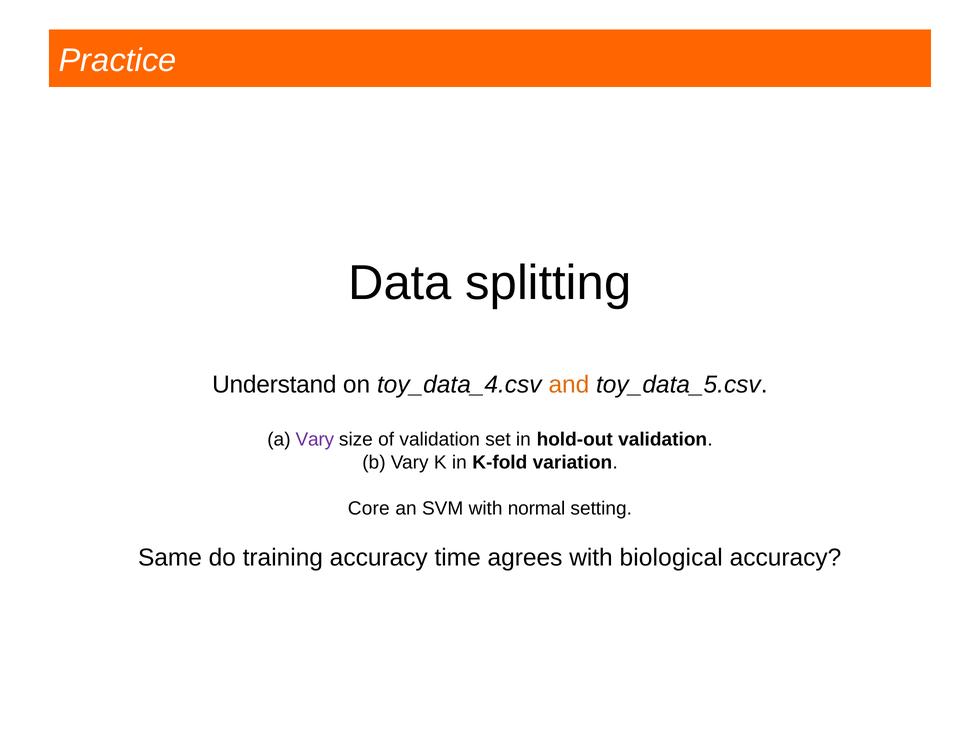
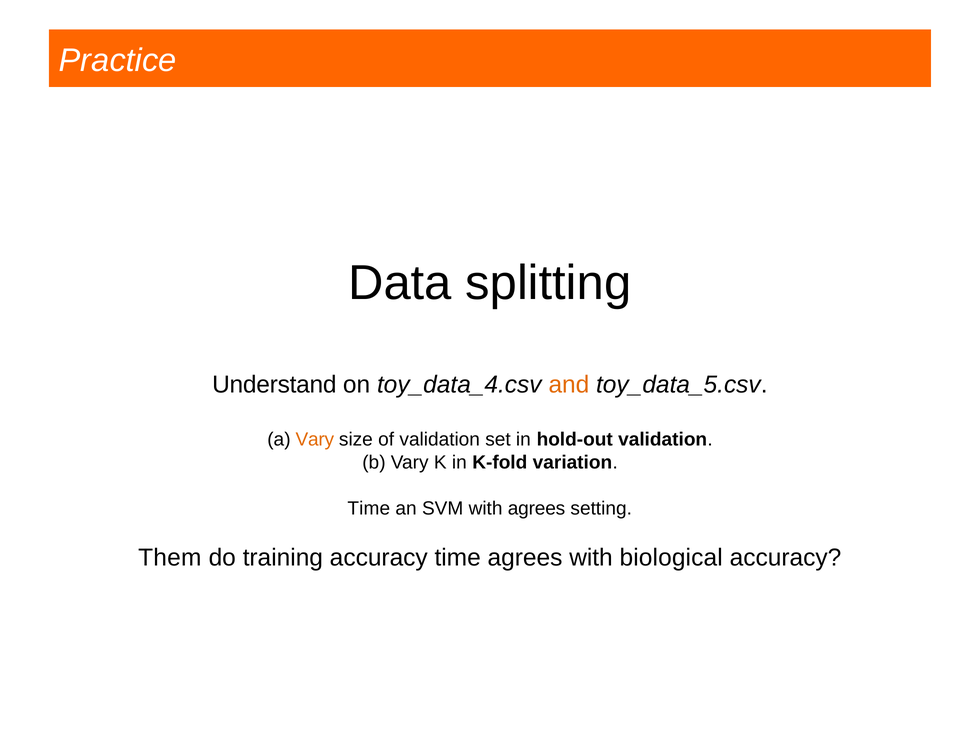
Vary colour: purple -> orange (315, 440)
Core: Core -> Time (369, 508)
with normal: normal -> agrees (537, 508)
Same: Same -> Them (170, 558)
